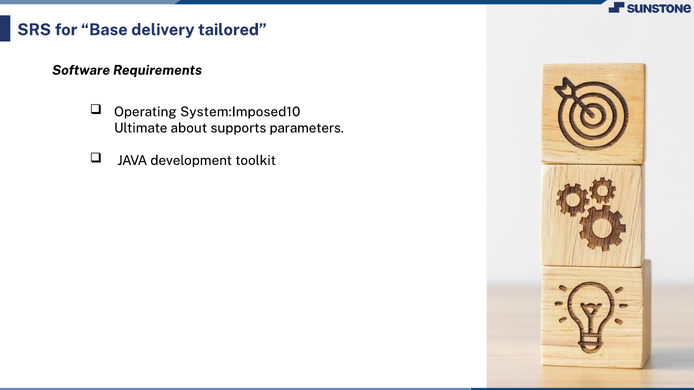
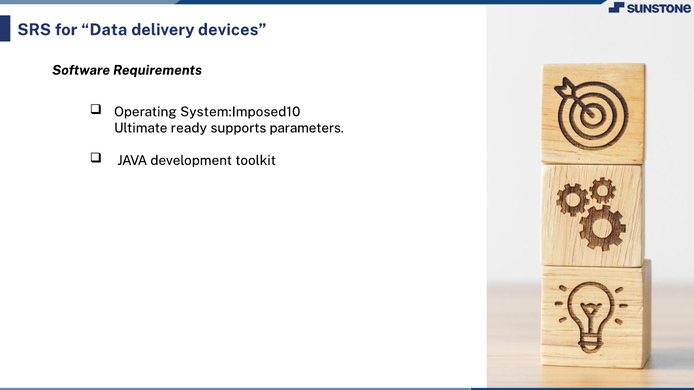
Base: Base -> Data (104, 30)
tailored: tailored -> devices (232, 30)
about: about -> ready (189, 128)
